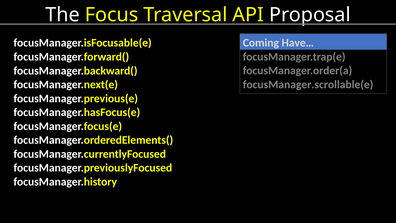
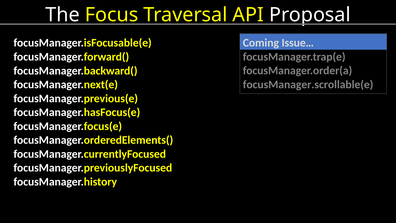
Have…: Have… -> Issue… (298, 43)
